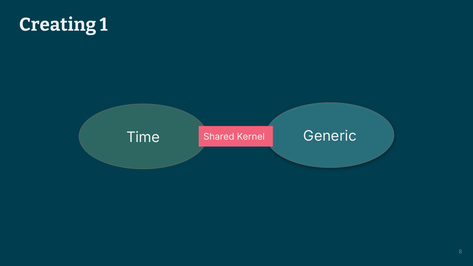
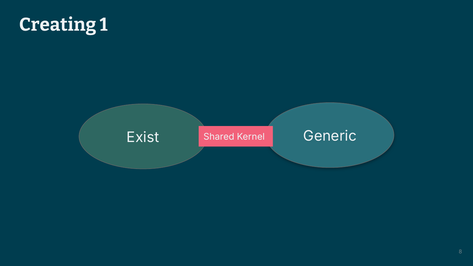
Time: Time -> Exist (143, 137)
